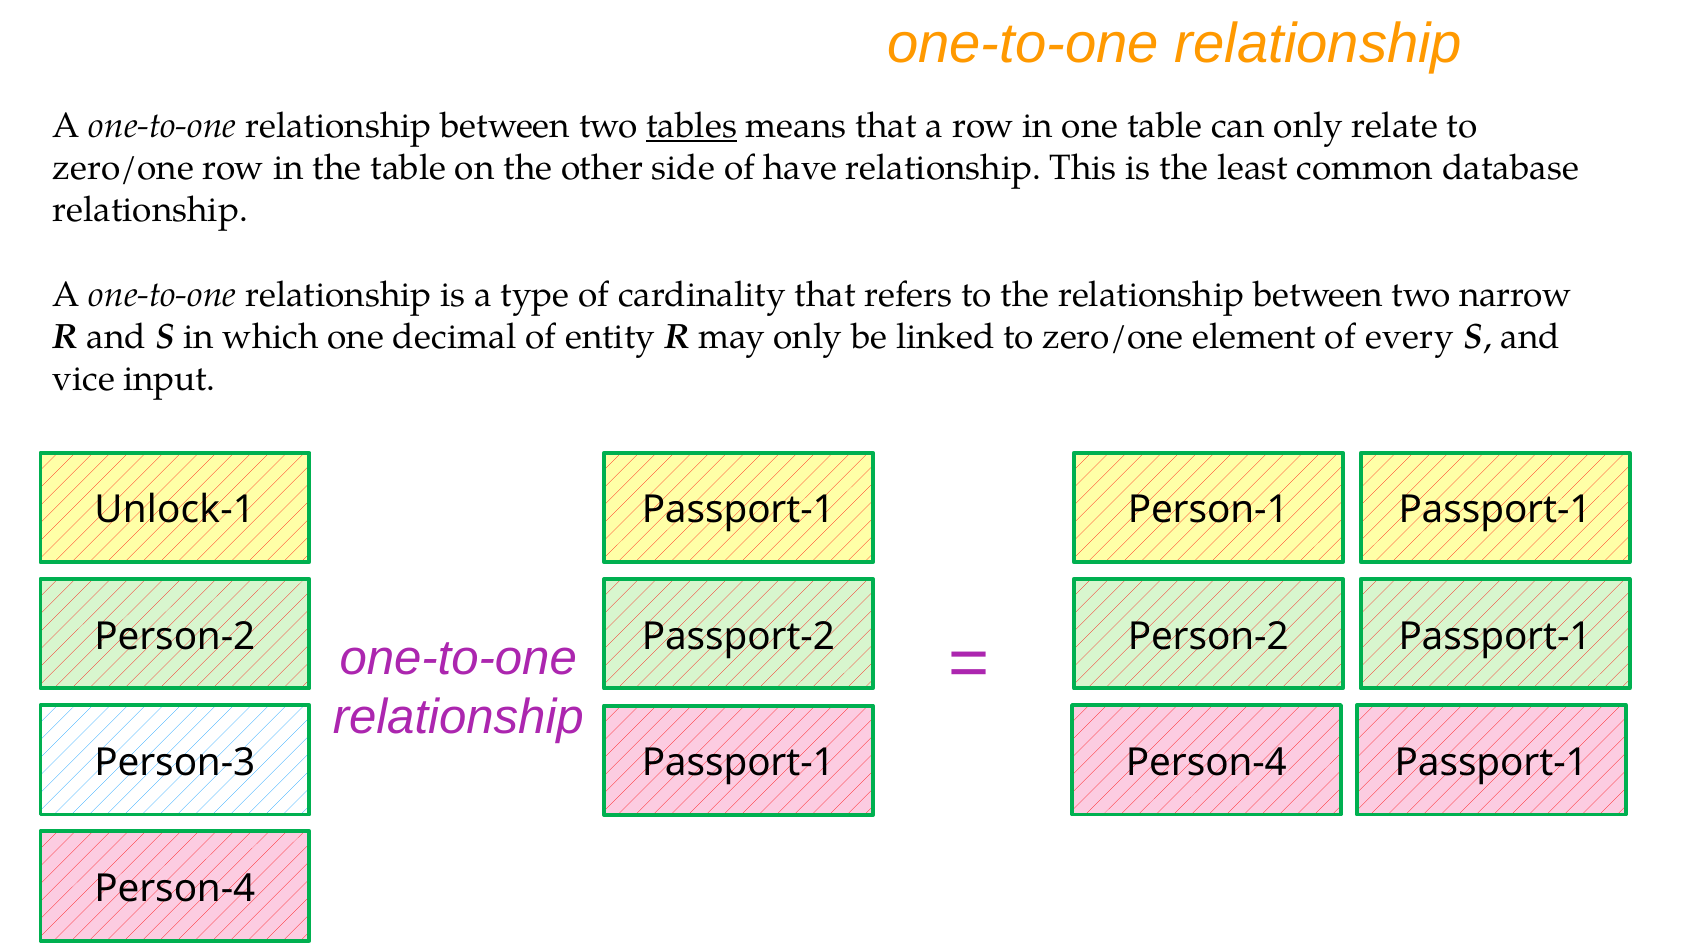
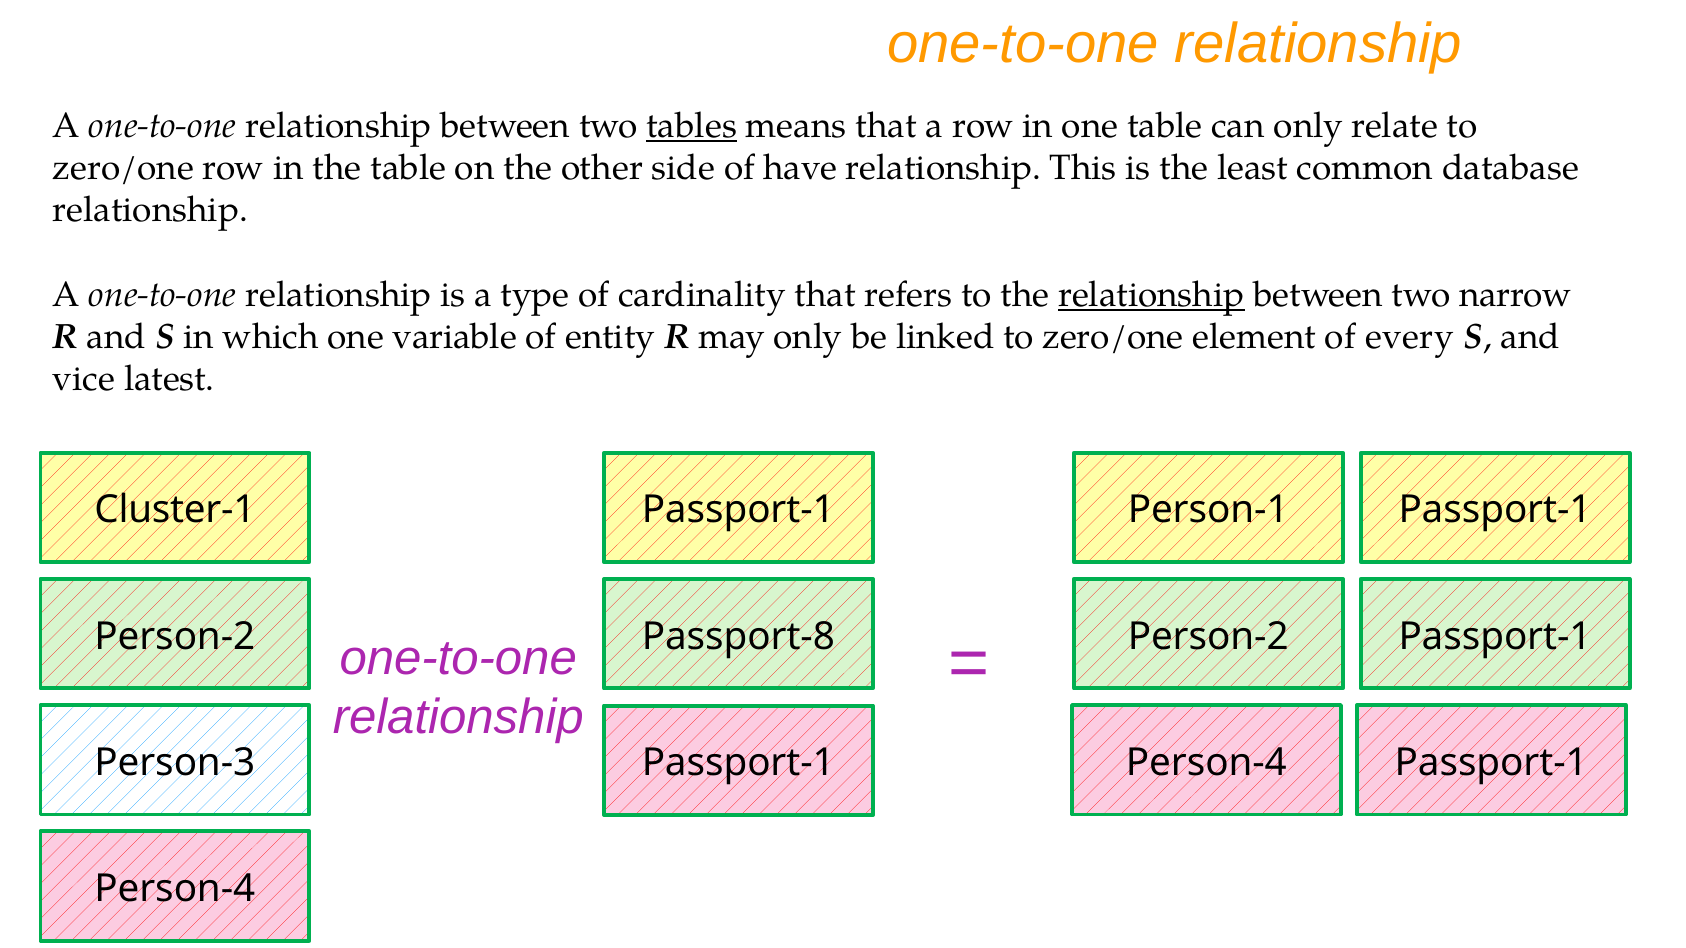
relationship underline: none -> present (1151, 295)
decimal: decimal -> variable (455, 337)
input: input -> latest (169, 379)
Unlock-1: Unlock-1 -> Cluster-1 (175, 510)
Passport-2: Passport-2 -> Passport-8 (738, 637)
